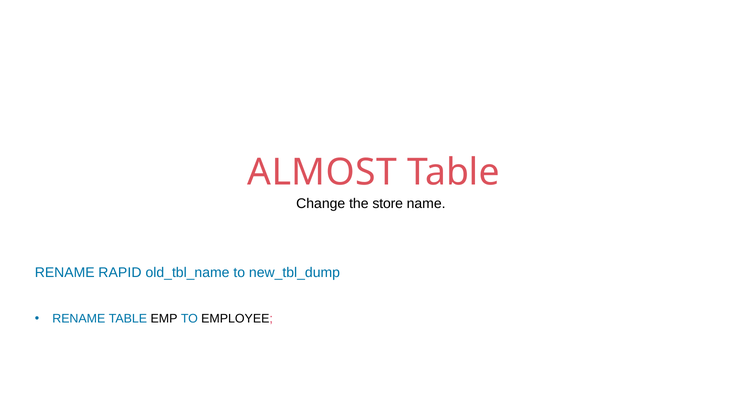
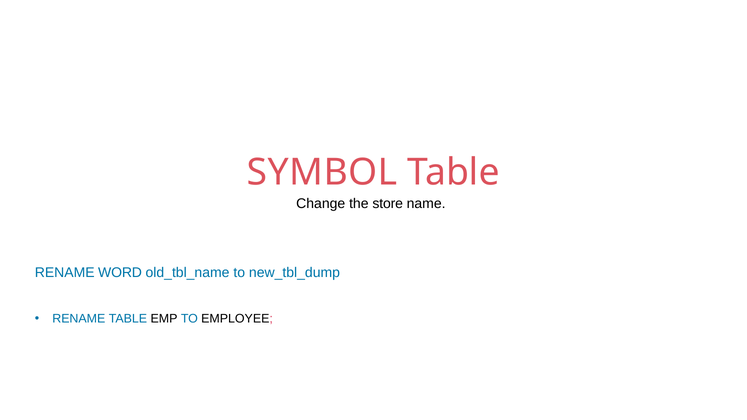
ALMOST: ALMOST -> SYMBOL (322, 172)
RAPID: RAPID -> WORD (120, 273)
